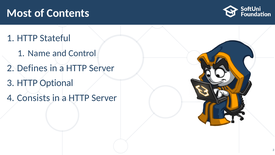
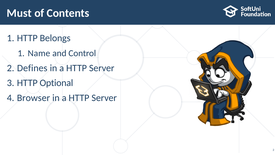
Most: Most -> Must (19, 13)
Stateful: Stateful -> Belongs (55, 38)
Consists: Consists -> Browser (33, 98)
